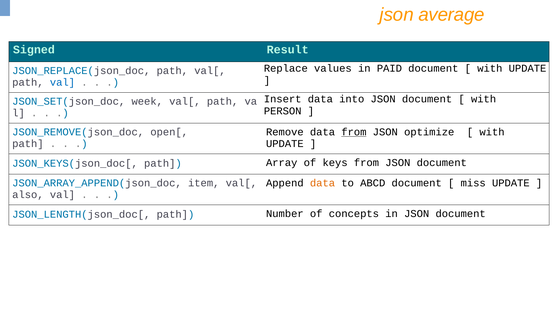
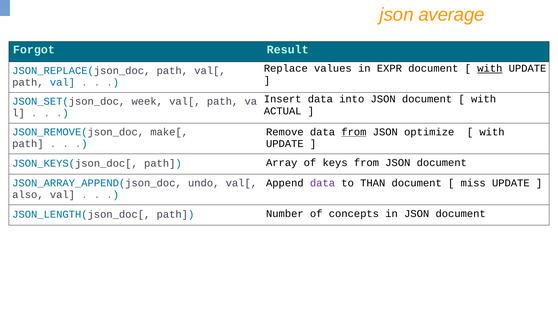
Signed: Signed -> Forgot (34, 50)
PAID: PAID -> EXPR (389, 68)
with underline: none -> present (490, 68)
PERSON: PERSON -> ACTUAL (283, 111)
open[: open[ -> make[ (169, 132)
item: item -> undo (204, 183)
data colour: orange -> purple (323, 183)
ABCD: ABCD -> THAN (373, 183)
